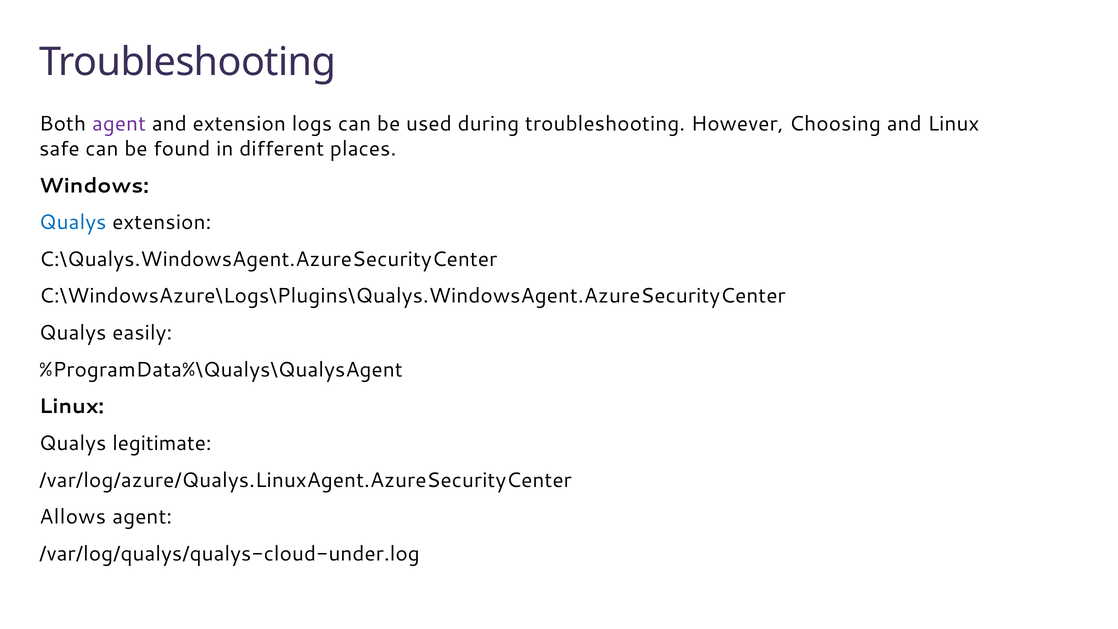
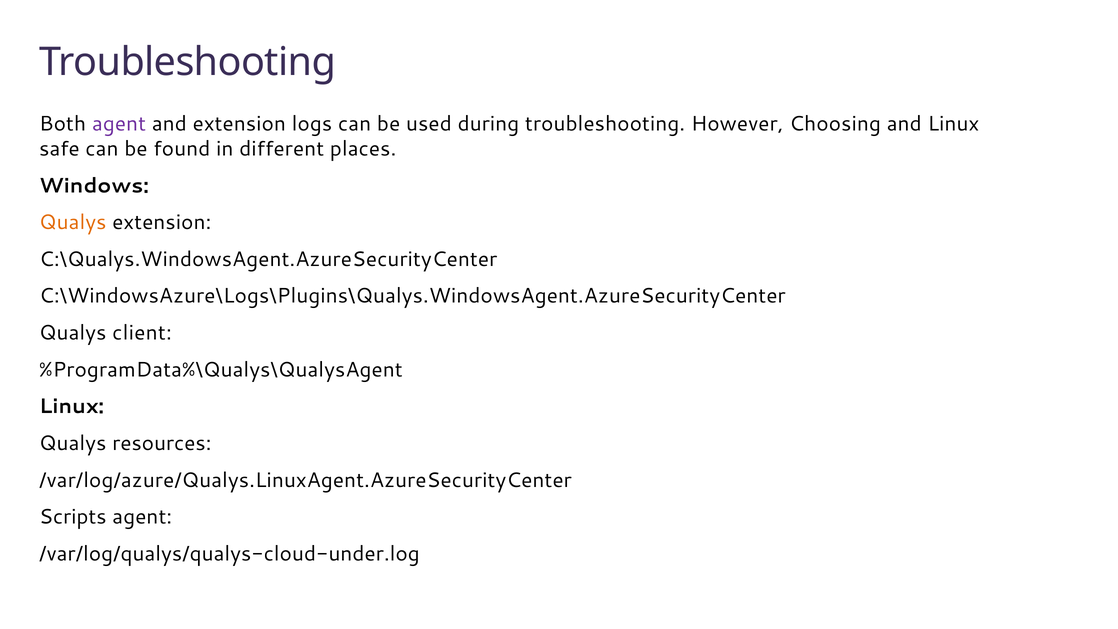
Qualys colour: blue -> orange (73, 222)
easily: easily -> client (142, 333)
legitimate: legitimate -> resources (162, 443)
Allows: Allows -> Scripts (73, 517)
